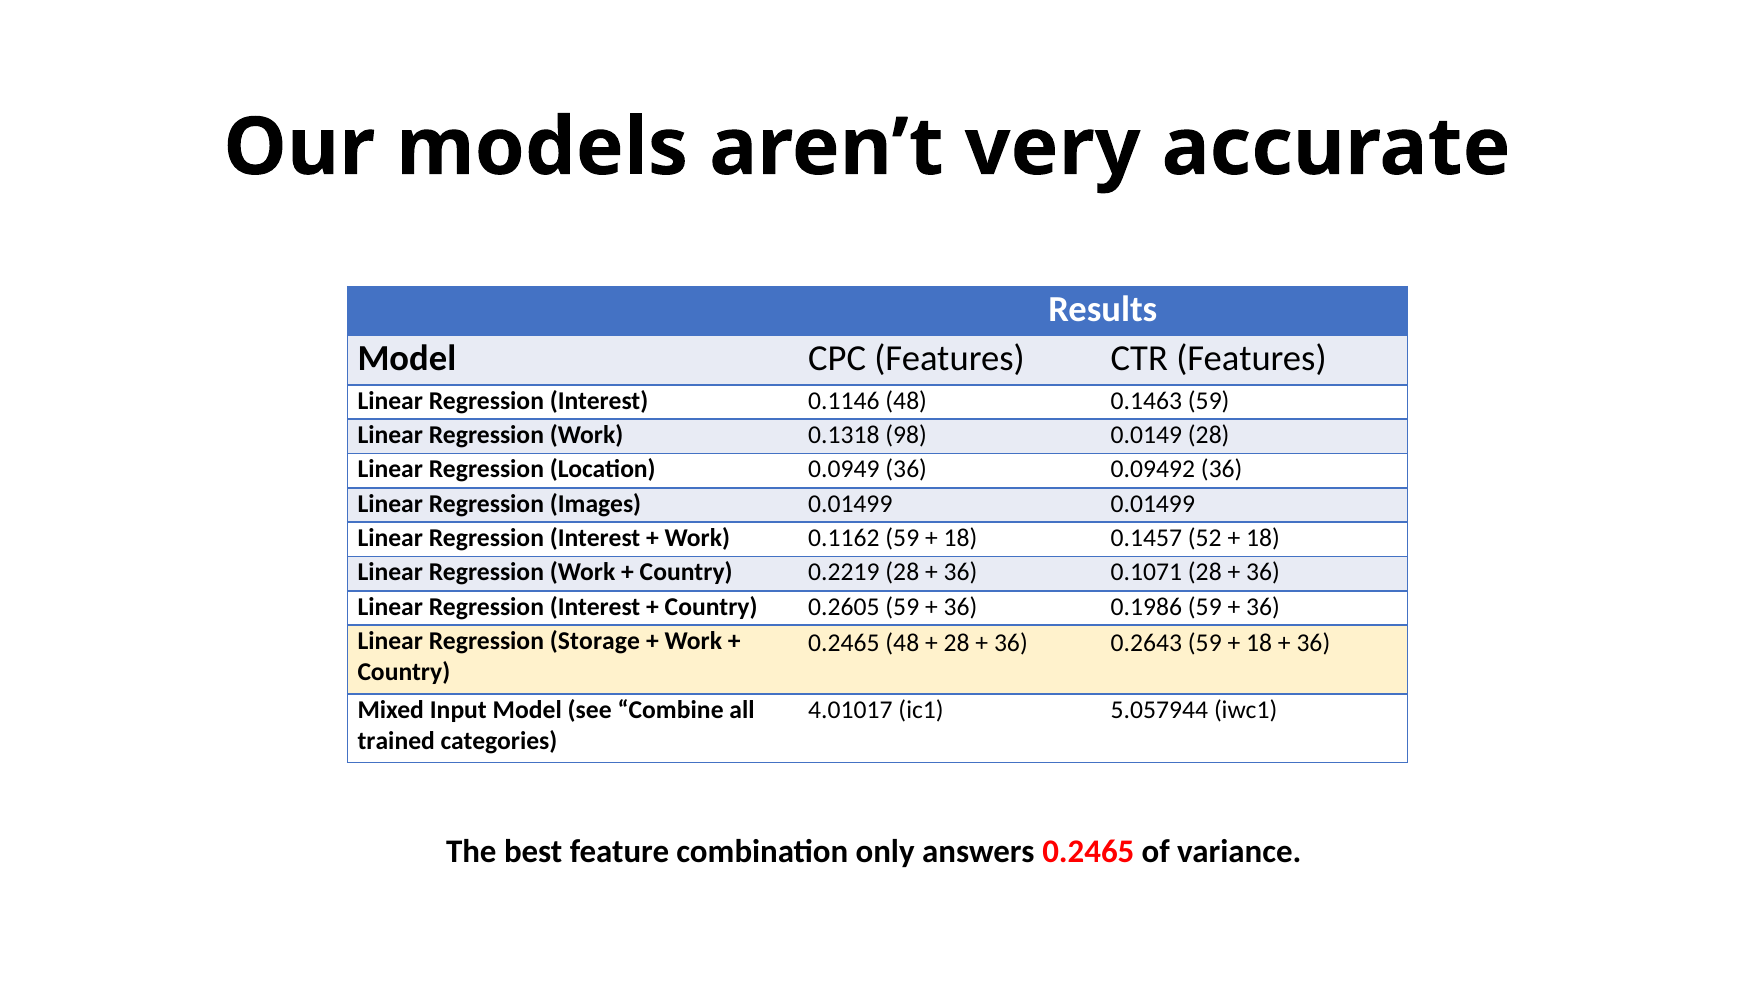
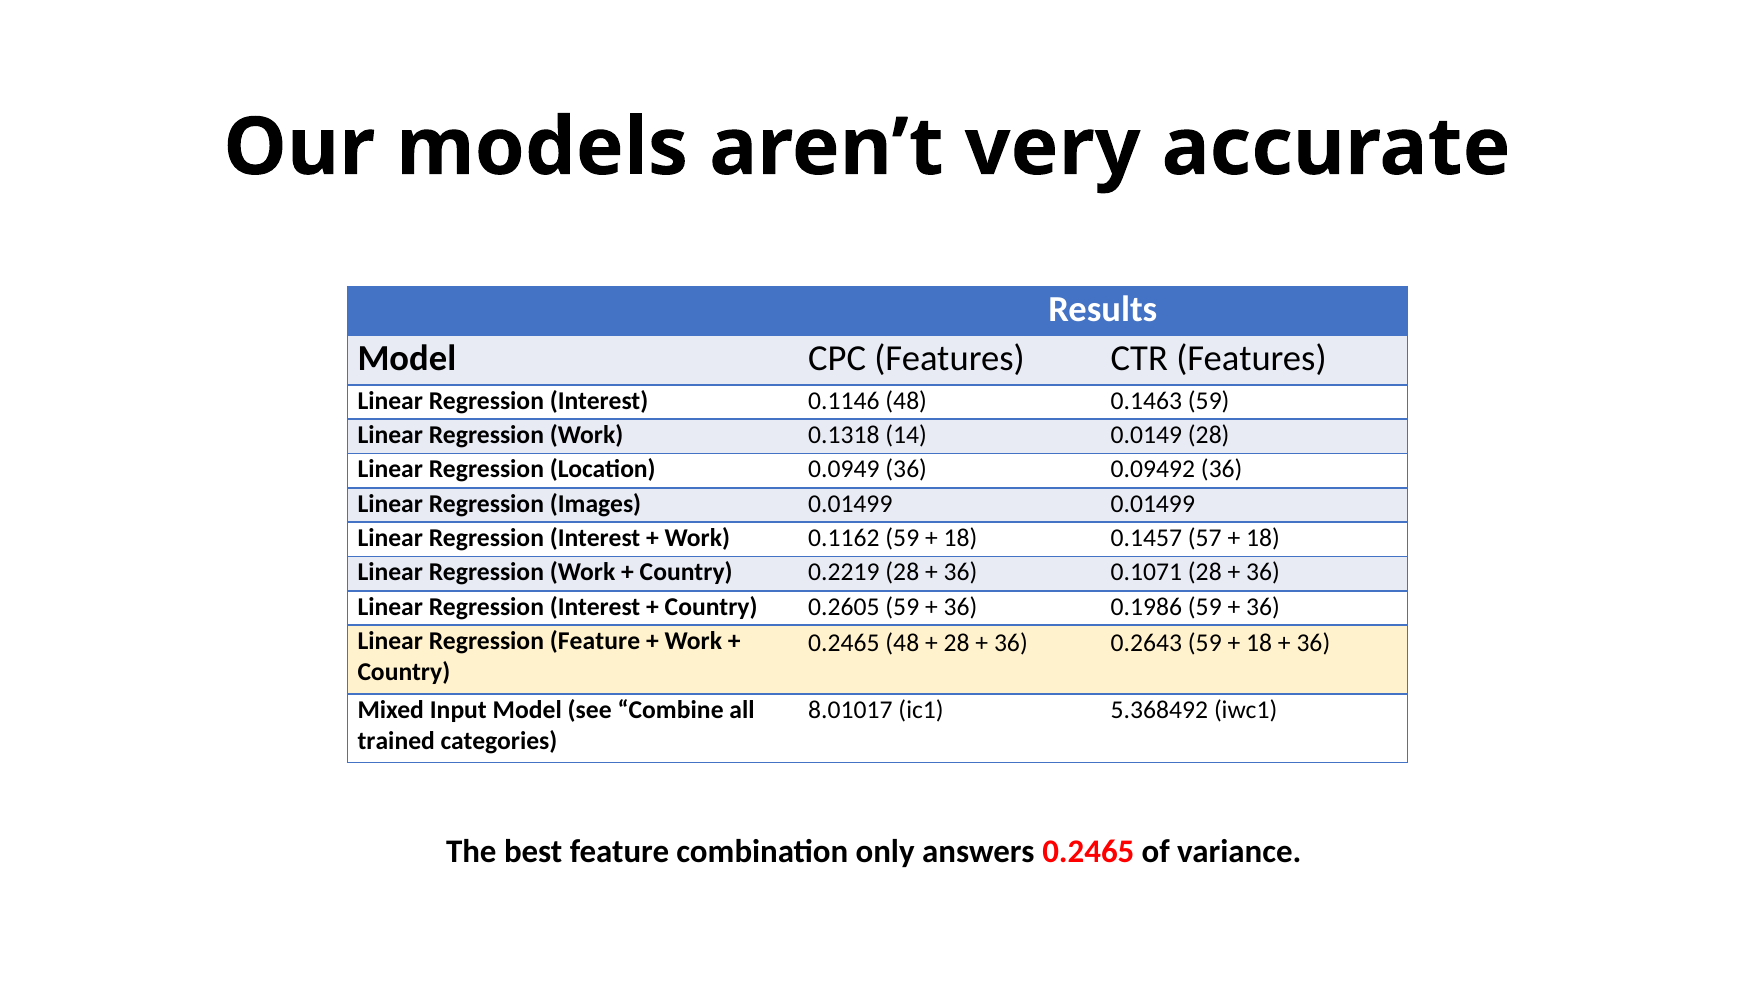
98: 98 -> 14 (906, 435)
52: 52 -> 57 (1205, 538)
Regression Storage: Storage -> Feature (595, 641)
4.01017: 4.01017 -> 8.01017 (850, 710)
5.057944: 5.057944 -> 5.368492 (1159, 710)
